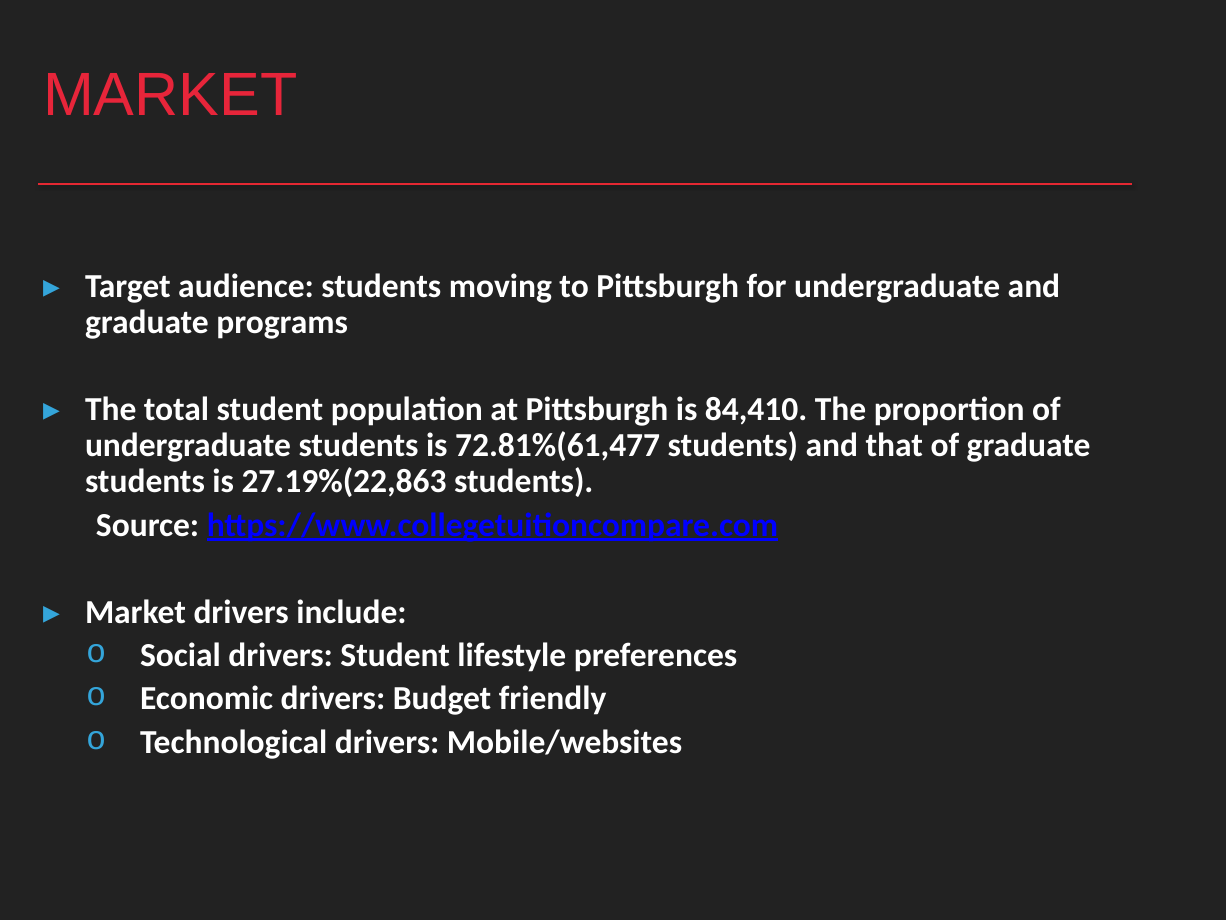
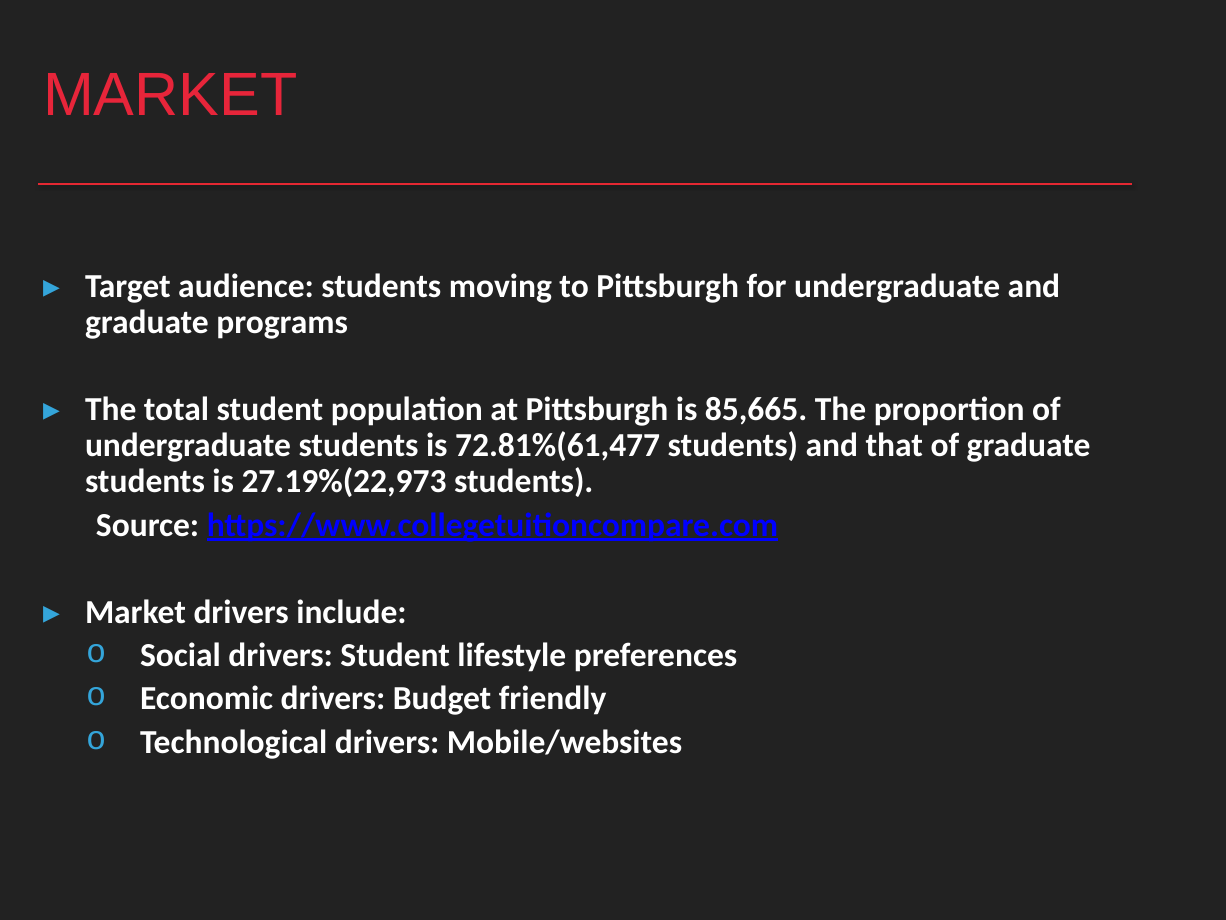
84,410: 84,410 -> 85,665 (756, 409)
27.19%(22,863: 27.19%(22,863 -> 27.19%(22,973 (344, 481)
